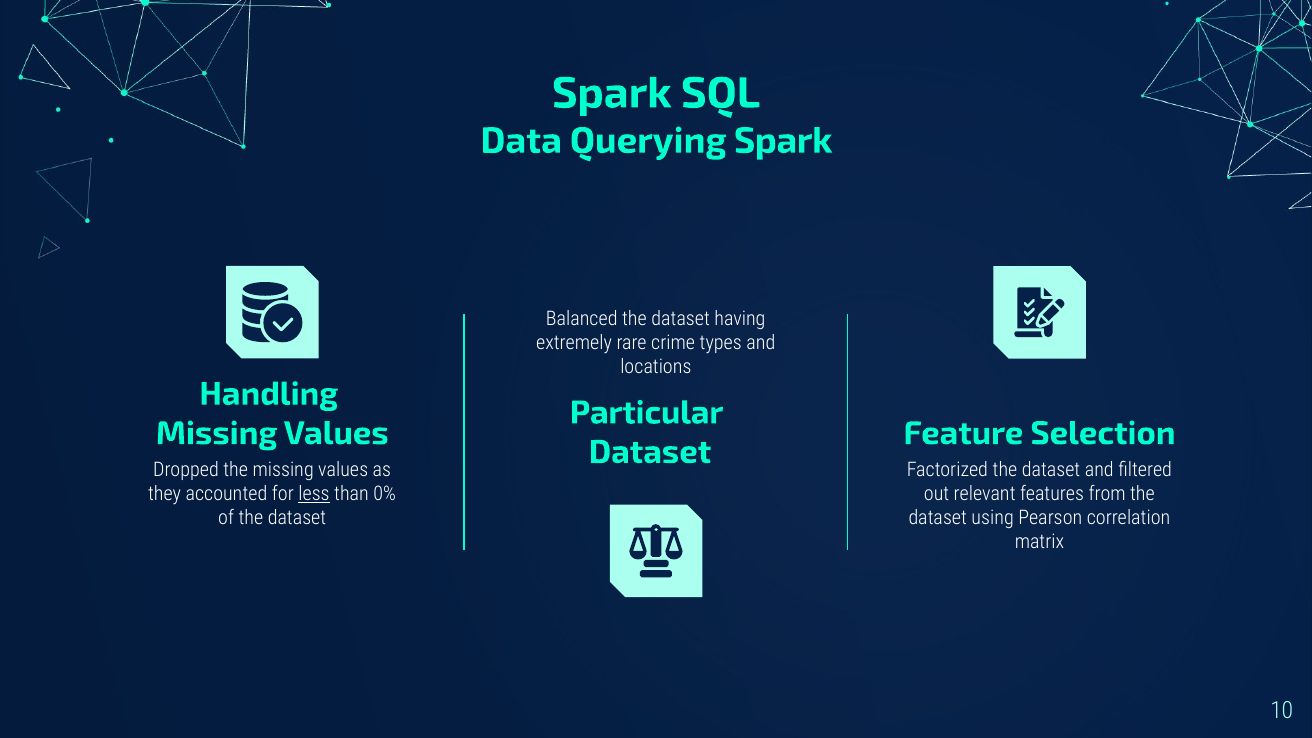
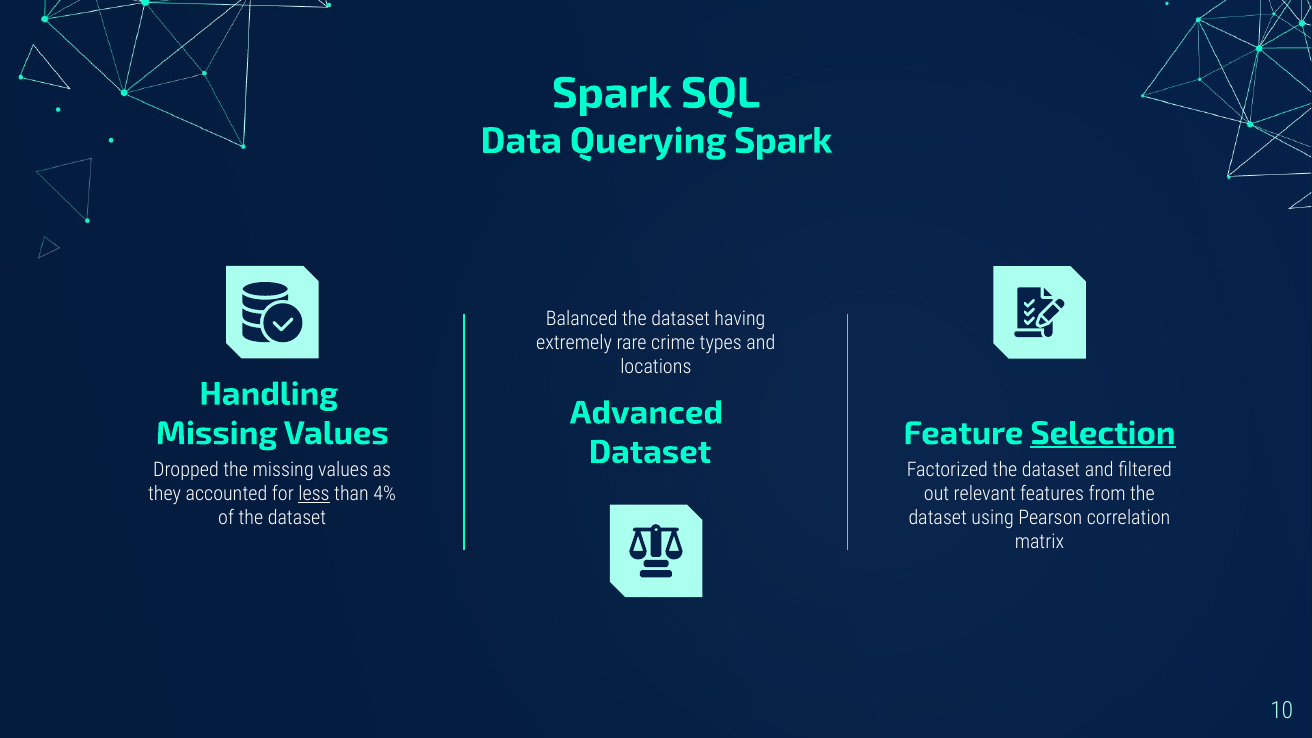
Particular: Particular -> Advanced (646, 413)
Selection underline: none -> present (1103, 433)
0%: 0% -> 4% (385, 494)
